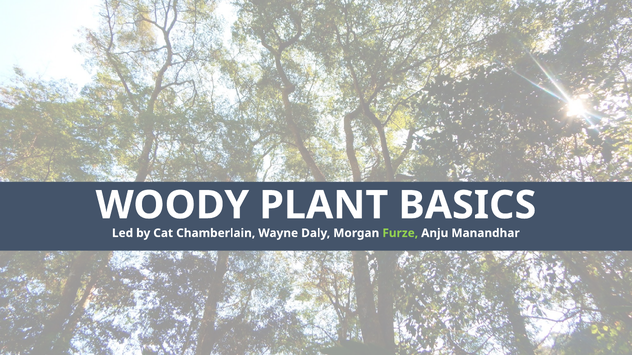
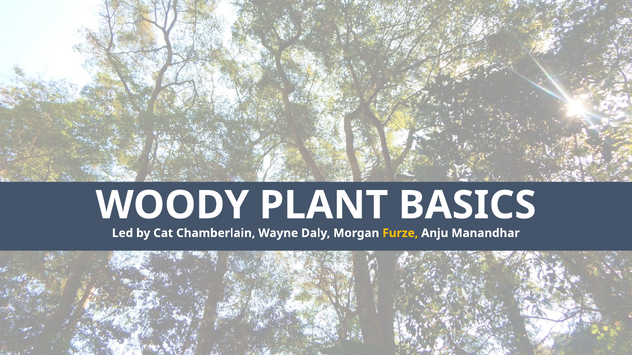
Furze colour: light green -> yellow (400, 233)
